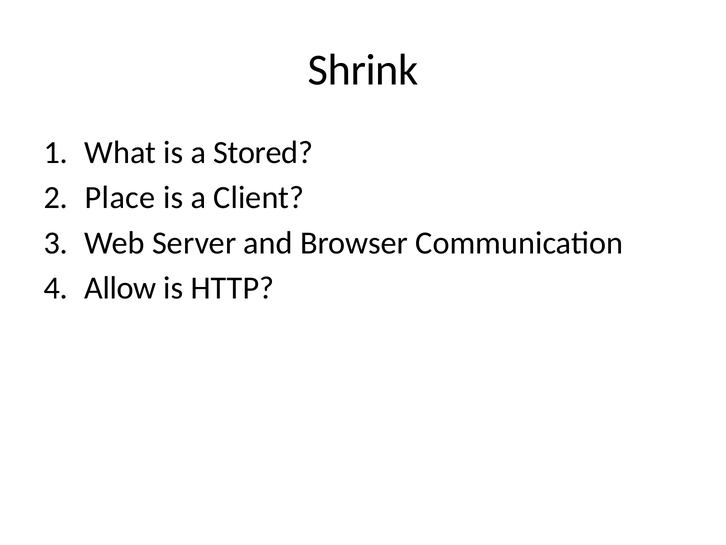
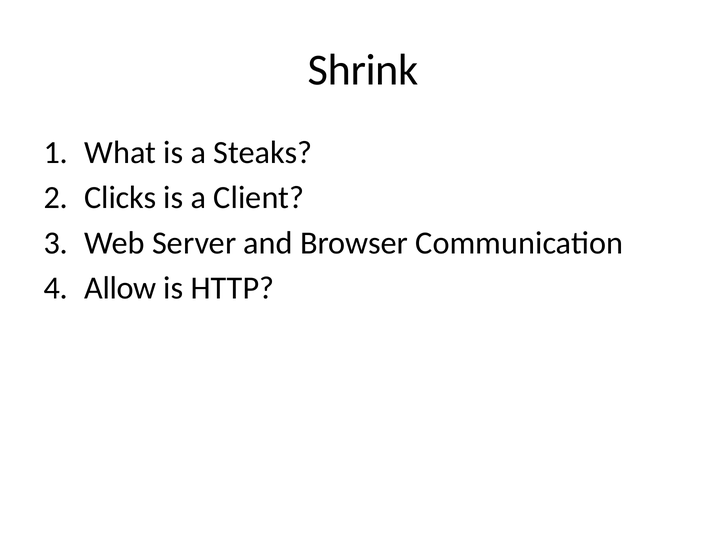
Stored: Stored -> Steaks (263, 152)
Place: Place -> Clicks (120, 198)
